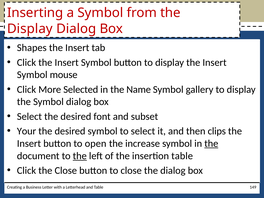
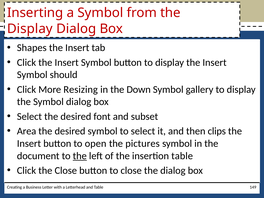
mouse: mouse -> should (64, 75)
Selected: Selected -> Resizing (81, 89)
Name: Name -> Down (139, 89)
Your: Your -> Area (27, 131)
increase: increase -> pictures (143, 143)
the underline: present -> none (211, 143)
